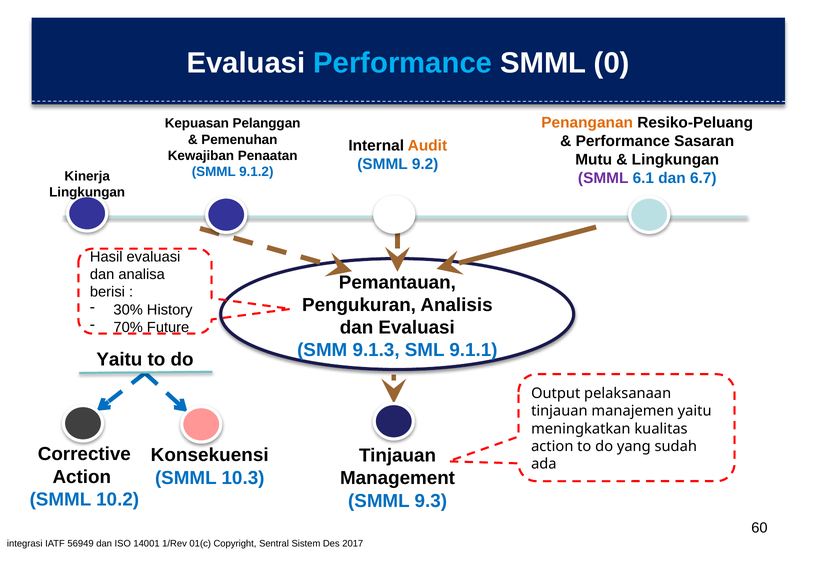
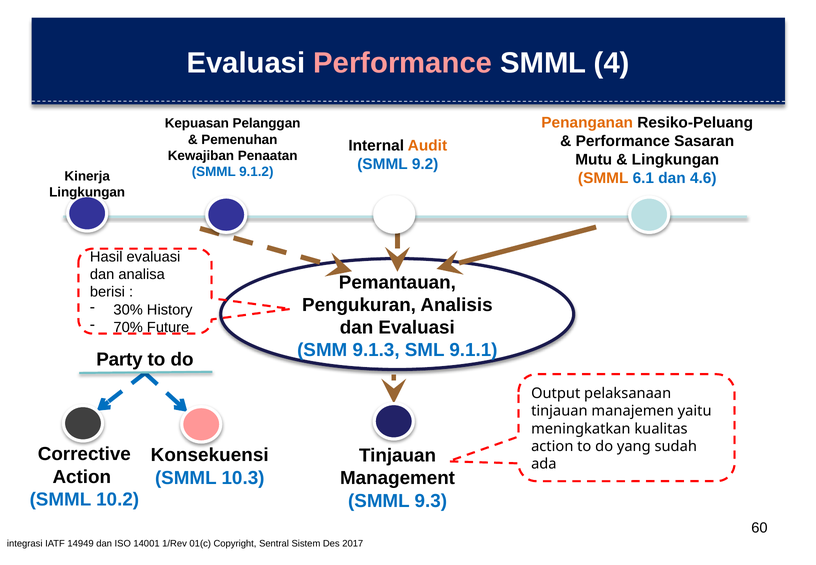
Performance colour: light blue -> pink (403, 63)
0: 0 -> 4 (612, 63)
SMML colour: purple -> orange (603, 178)
6.7: 6.7 -> 4.6 (703, 178)
Yaitu: Yaitu -> Party (119, 359)
56949: 56949 -> 14949 (81, 544)
